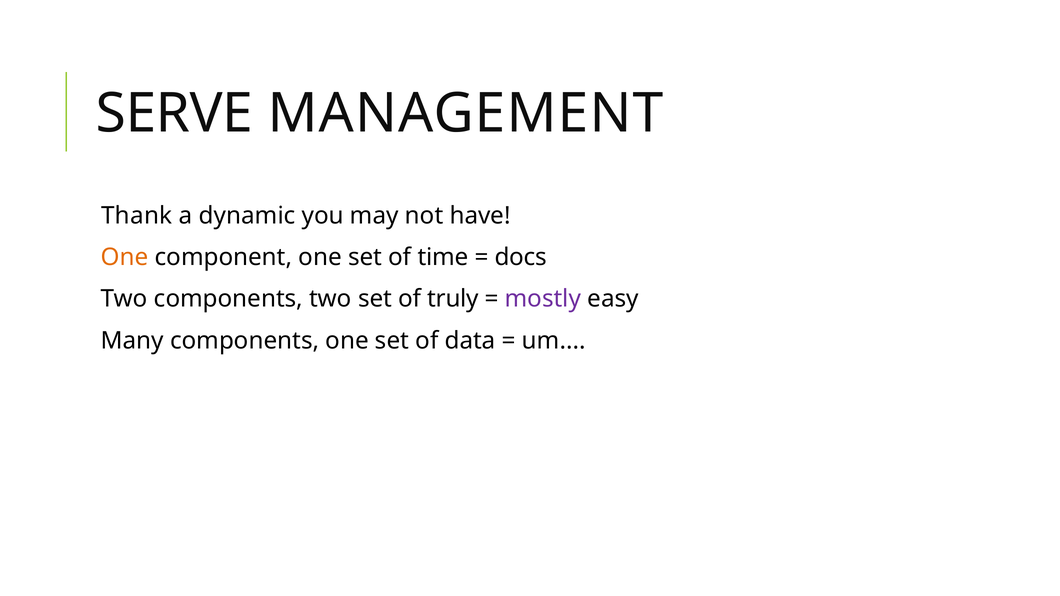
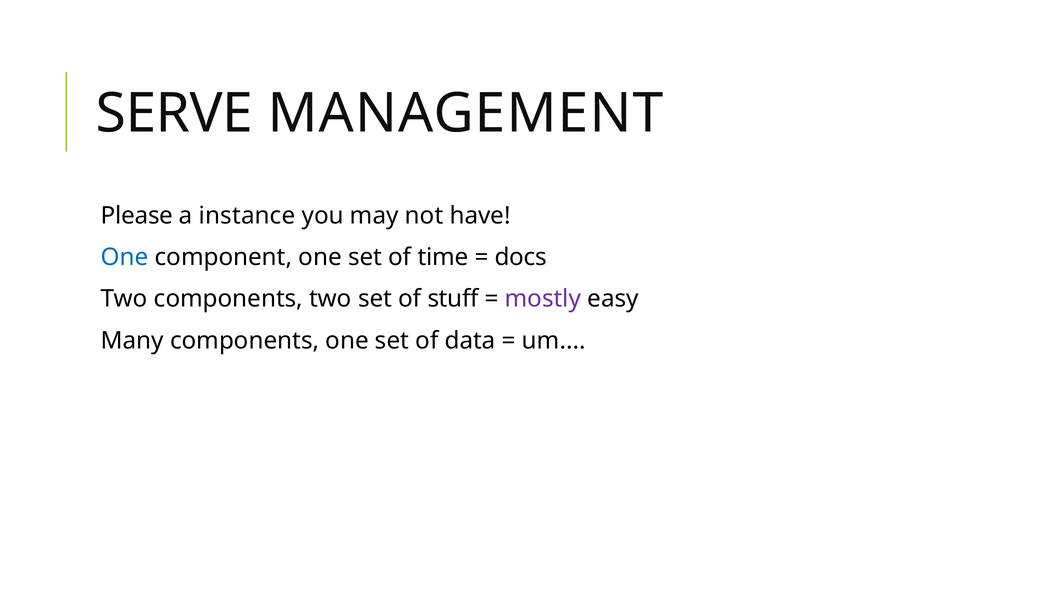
Thank: Thank -> Please (137, 216)
dynamic: dynamic -> instance (247, 216)
One colour: orange -> blue (125, 257)
truly: truly -> stuff (453, 299)
